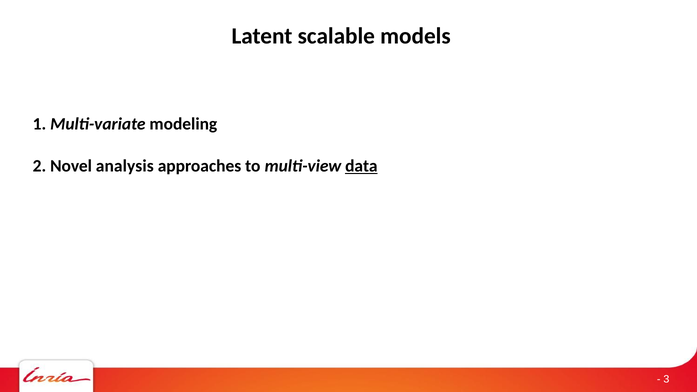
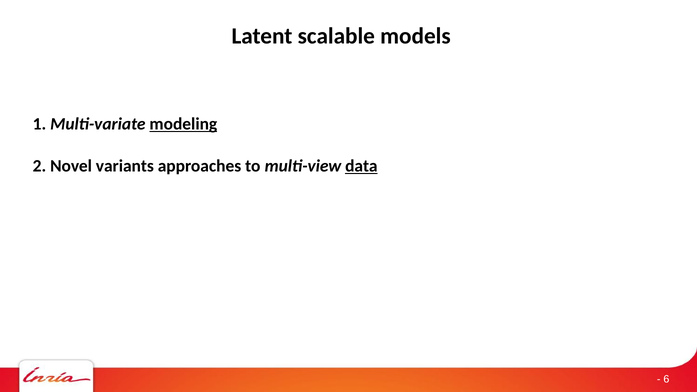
modeling underline: none -> present (183, 124)
analysis: analysis -> variants (125, 166)
3: 3 -> 6 (666, 379)
